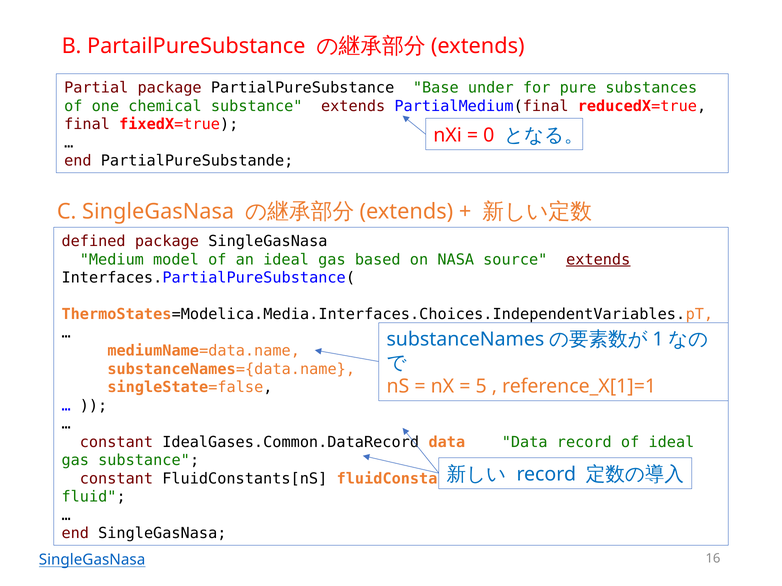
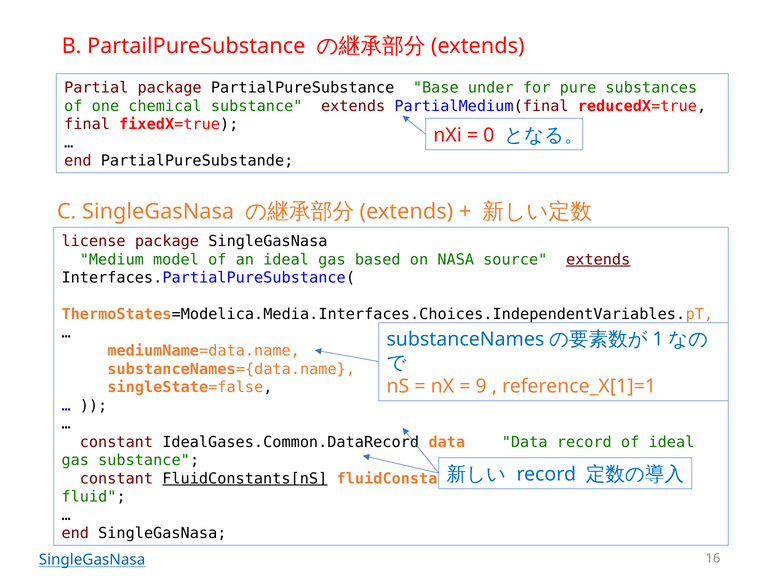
defined: defined -> license (94, 242)
5: 5 -> 9 (481, 387)
FluidConstants[nS underline: none -> present (245, 479)
